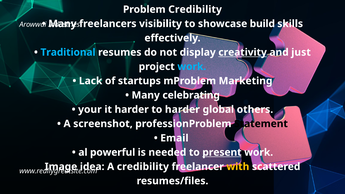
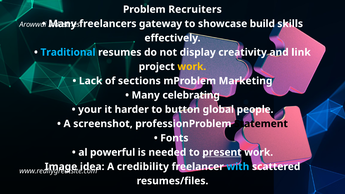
Problem Credibility: Credibility -> Recruiters (195, 9)
visibility: visibility -> gateway (161, 24)
creativity underline: present -> none (243, 52)
just: just -> link (301, 52)
work colour: light blue -> yellow (192, 67)
startups: startups -> sections (139, 81)
to harder: harder -> button (182, 109)
others: others -> people (255, 109)
Email: Email -> Fonts (174, 138)
with colour: yellow -> light blue (238, 167)
